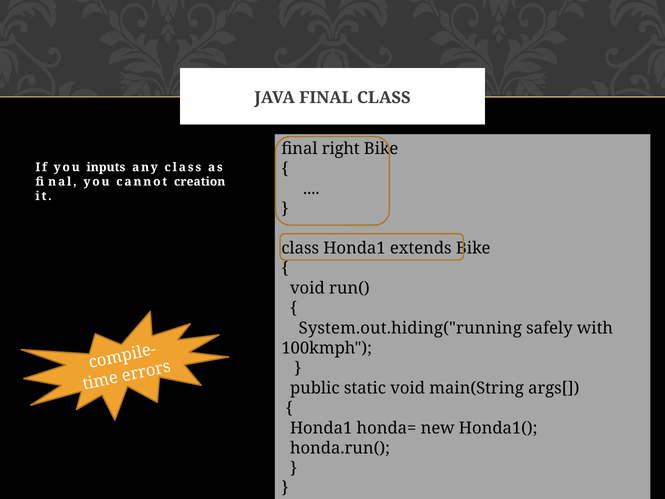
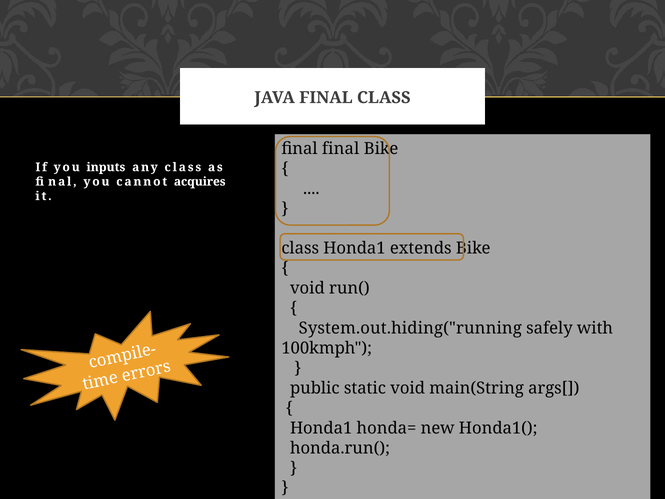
final right: right -> final (341, 149)
creation: creation -> acquires (200, 182)
